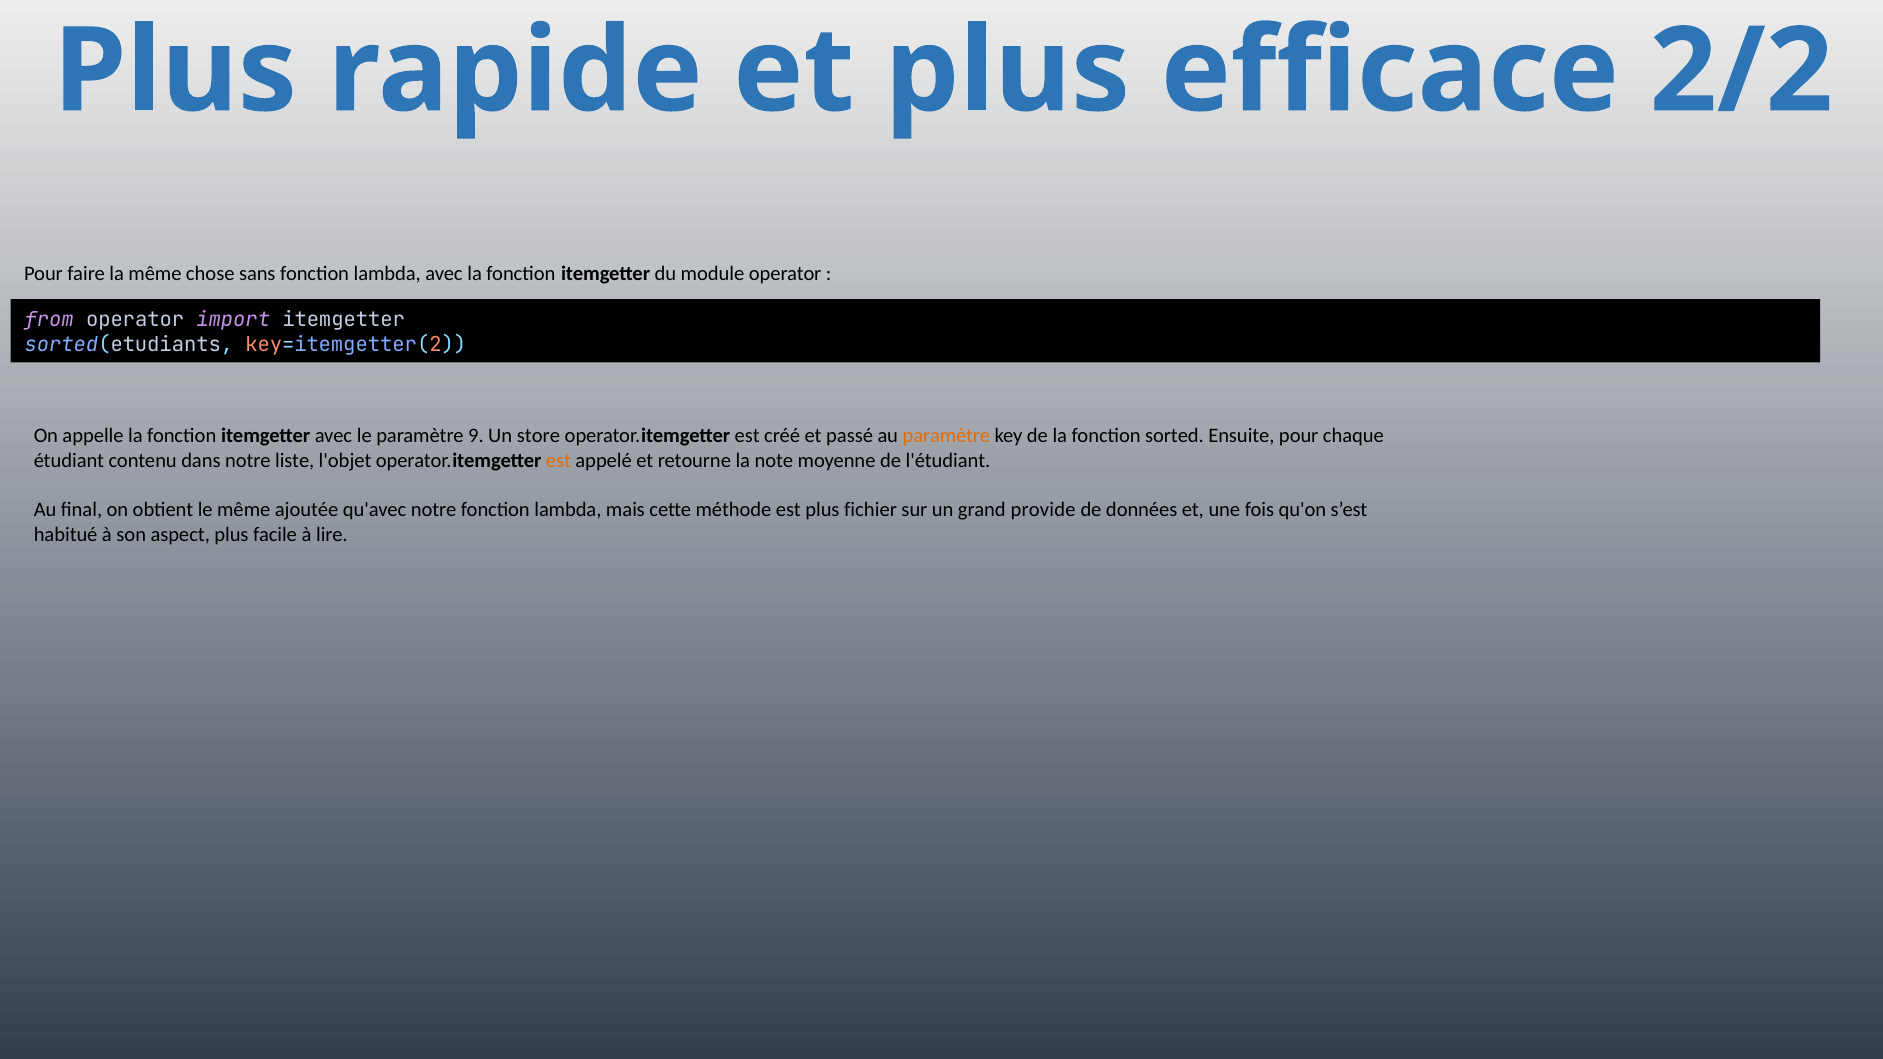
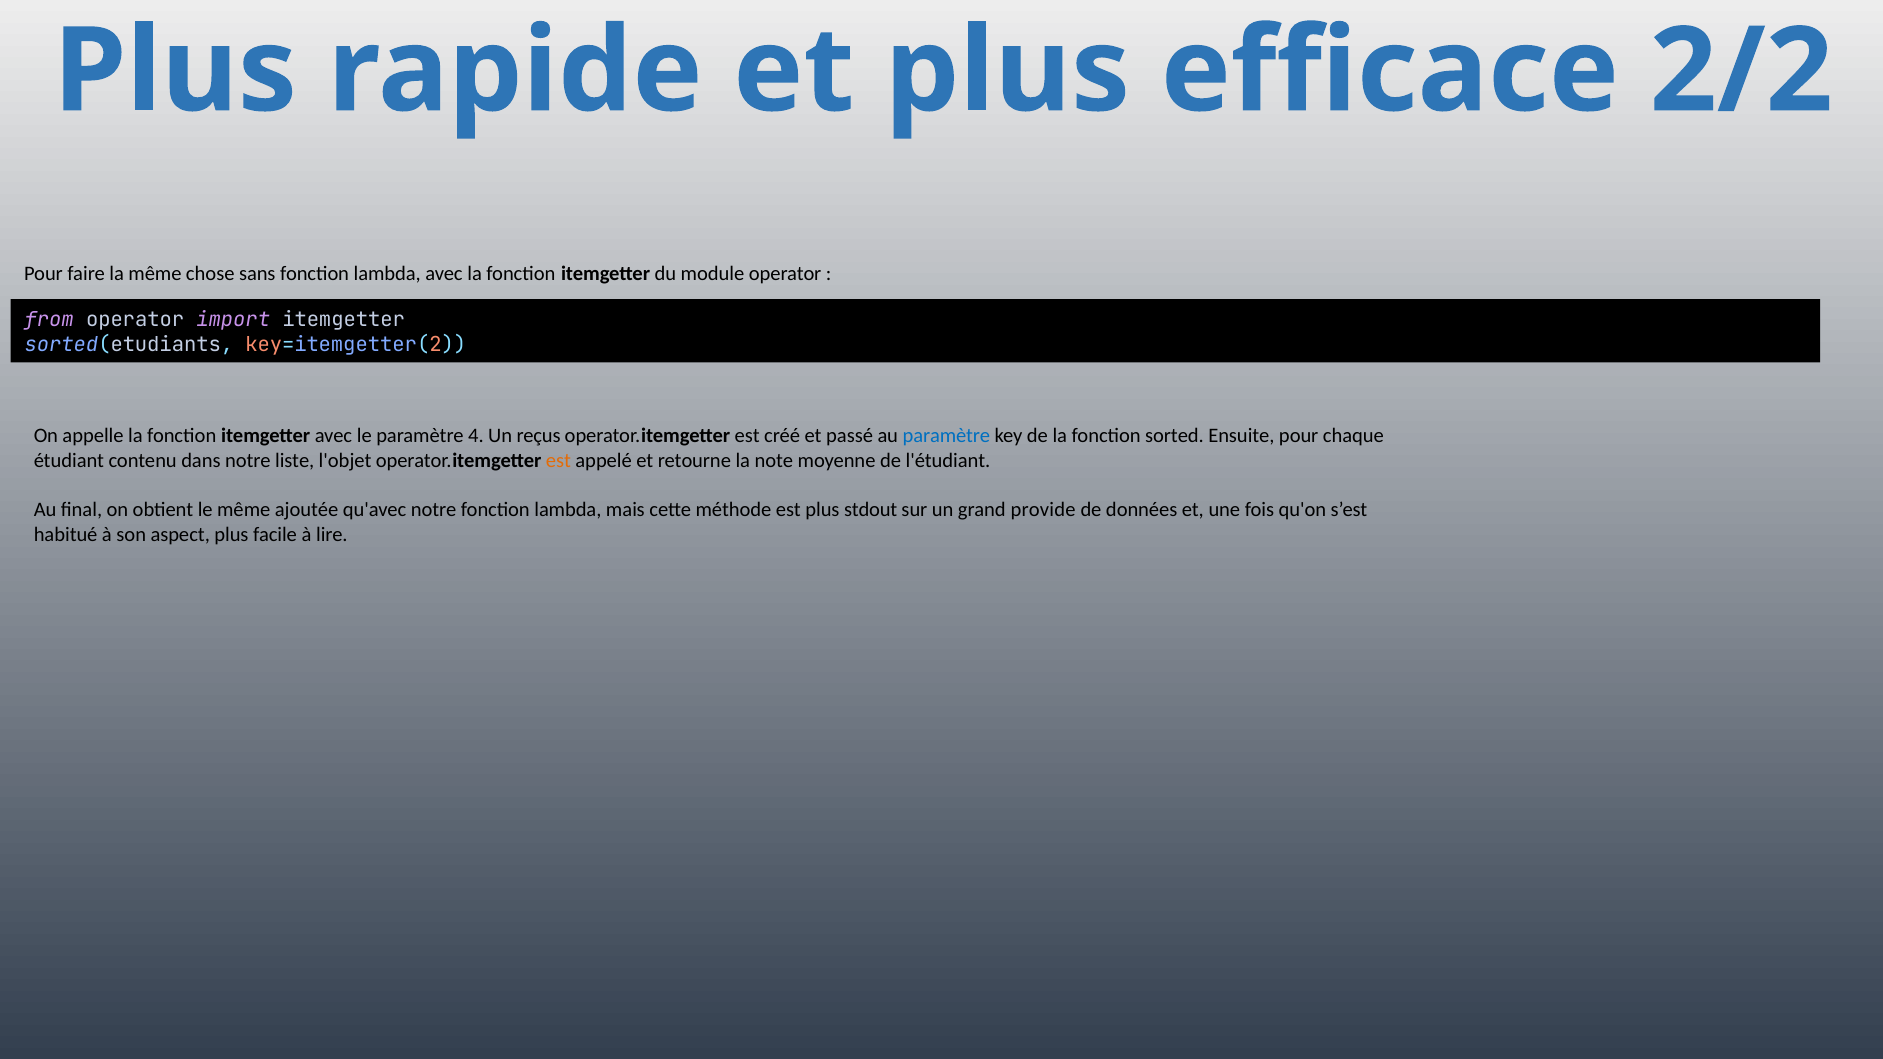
9: 9 -> 4 (476, 436)
store: store -> reçus (539, 436)
paramètre colour: orange -> blue (946, 436)
fichier: fichier -> stdout (871, 510)
